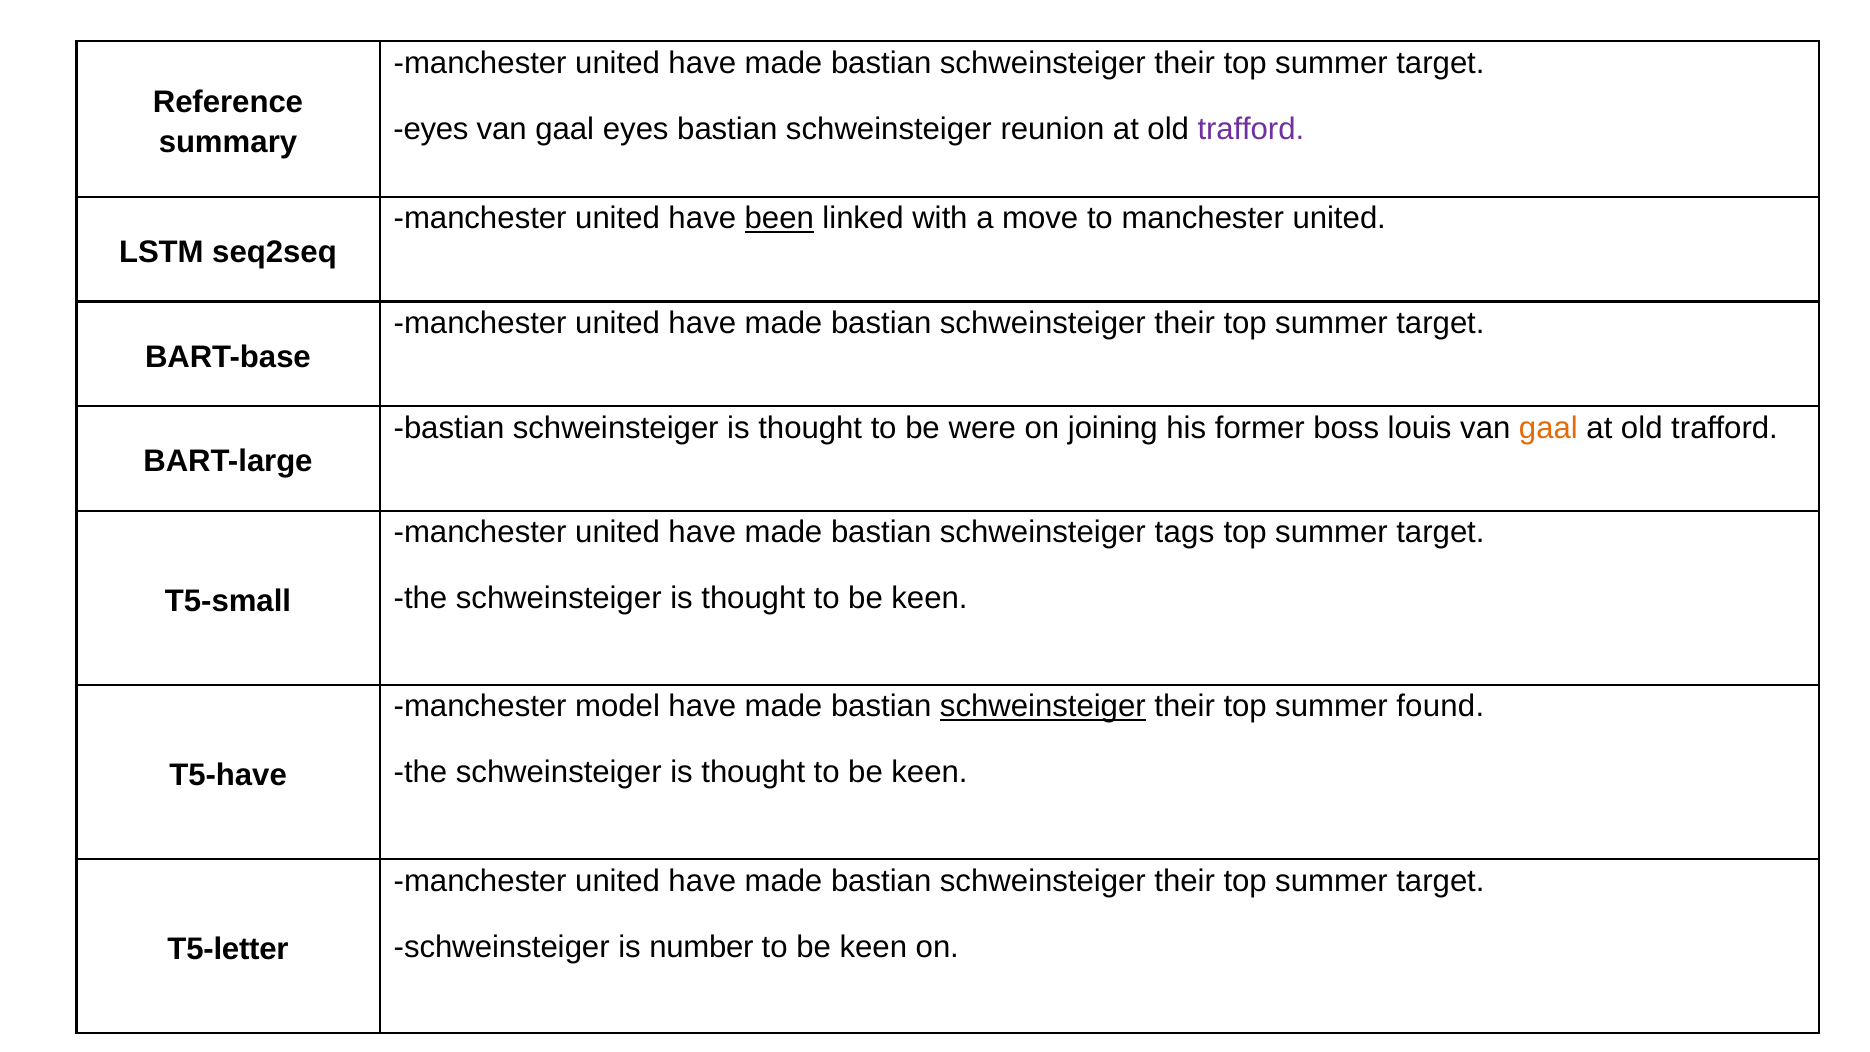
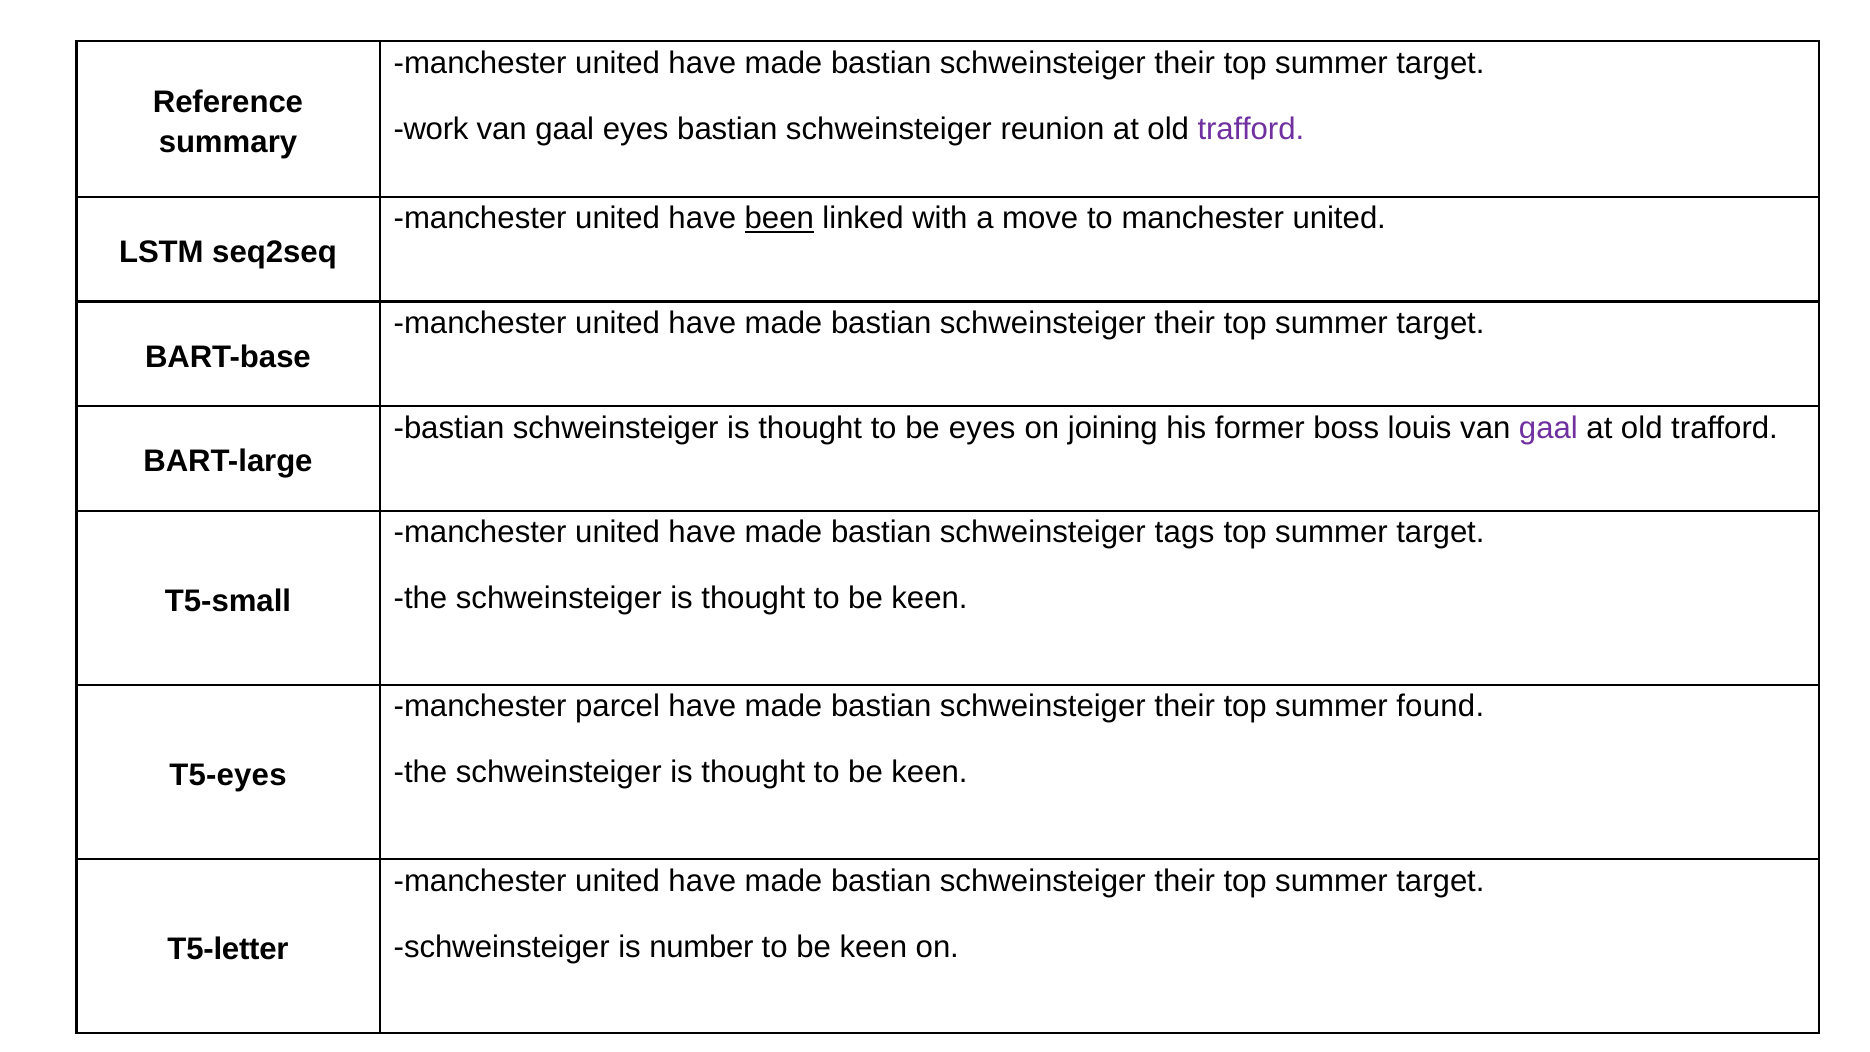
eyes: eyes -> work (431, 129)
be were: were -> eyes (982, 428)
gaal colour: orange -> purple (1548, 428)
model: model -> parcel (618, 707)
schweinsteiger underline: present -> none (1043, 707)
T5-have: T5-have -> T5-eyes (228, 775)
